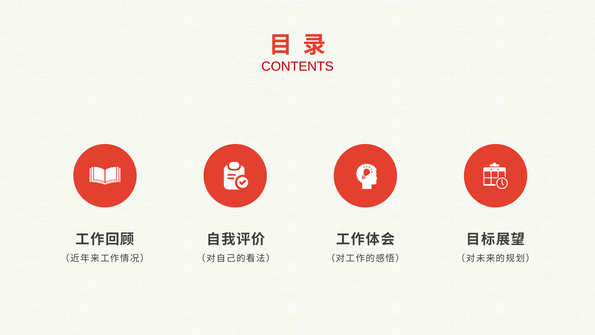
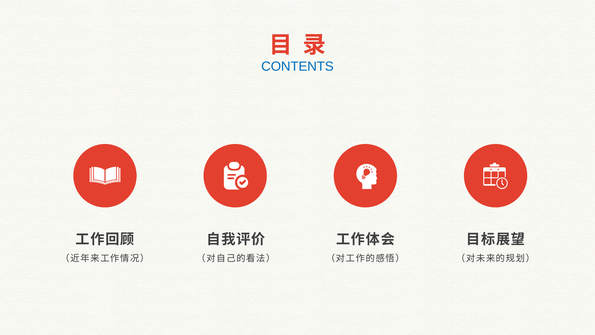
CONTENTS colour: red -> blue (297, 66)
